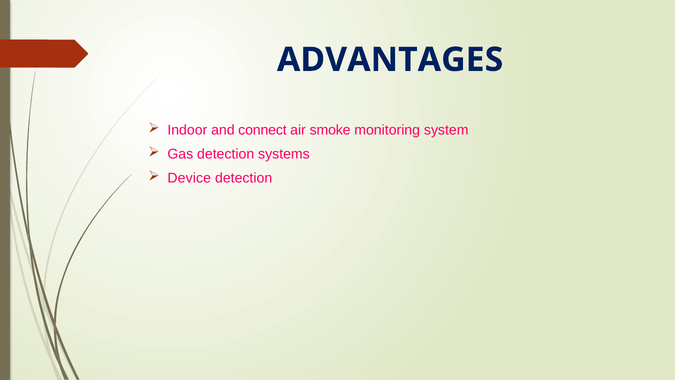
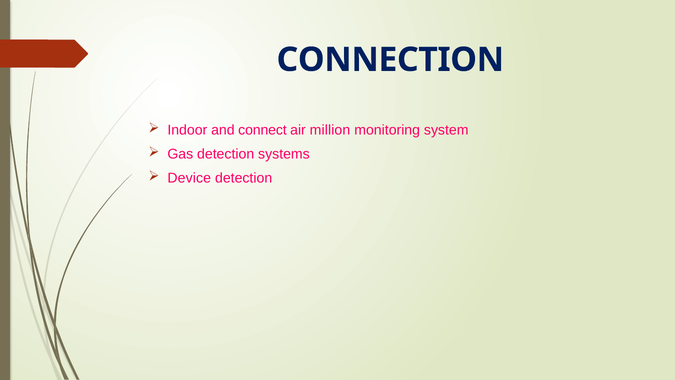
ADVANTAGES: ADVANTAGES -> CONNECTION (390, 60)
smoke: smoke -> million (330, 130)
